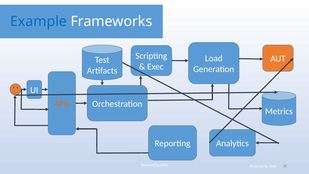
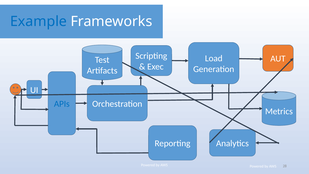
APIs colour: orange -> blue (62, 104)
